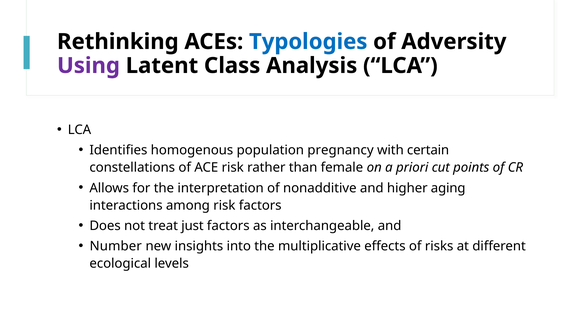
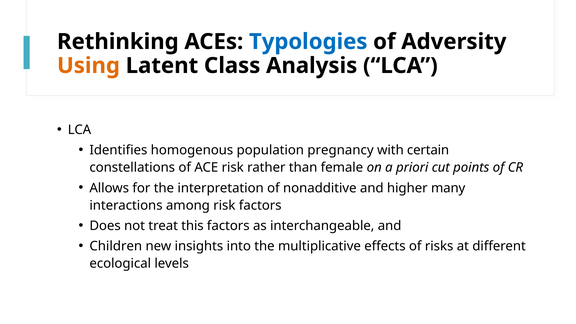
Using colour: purple -> orange (88, 66)
aging: aging -> many (448, 188)
just: just -> this (192, 226)
Number: Number -> Children (116, 246)
